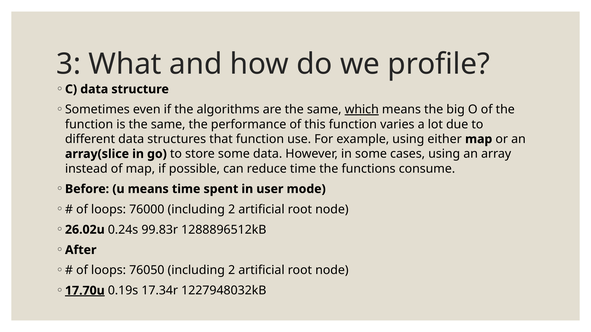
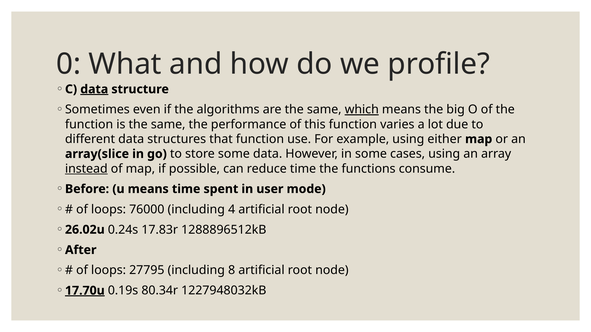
3: 3 -> 0 (69, 64)
data underline: none -> present (94, 89)
instead underline: none -> present (86, 169)
76000 including 2: 2 -> 4 (232, 210)
99.83r: 99.83r -> 17.83r (160, 230)
76050: 76050 -> 27795 (147, 271)
2: 2 -> 8 (232, 271)
17.34r: 17.34r -> 80.34r (160, 291)
